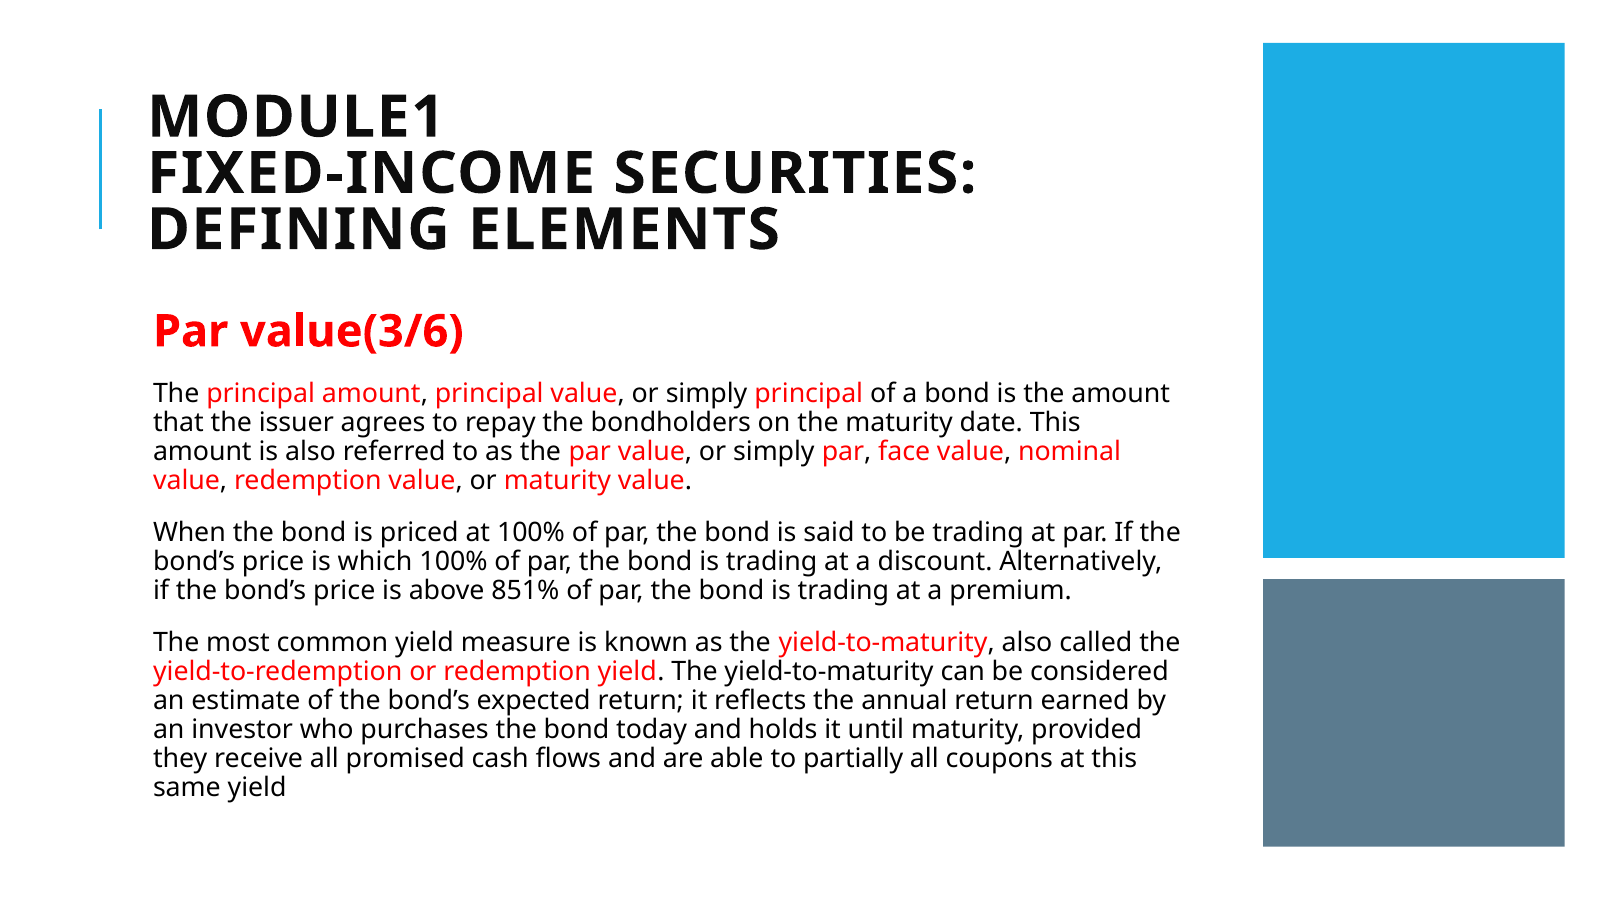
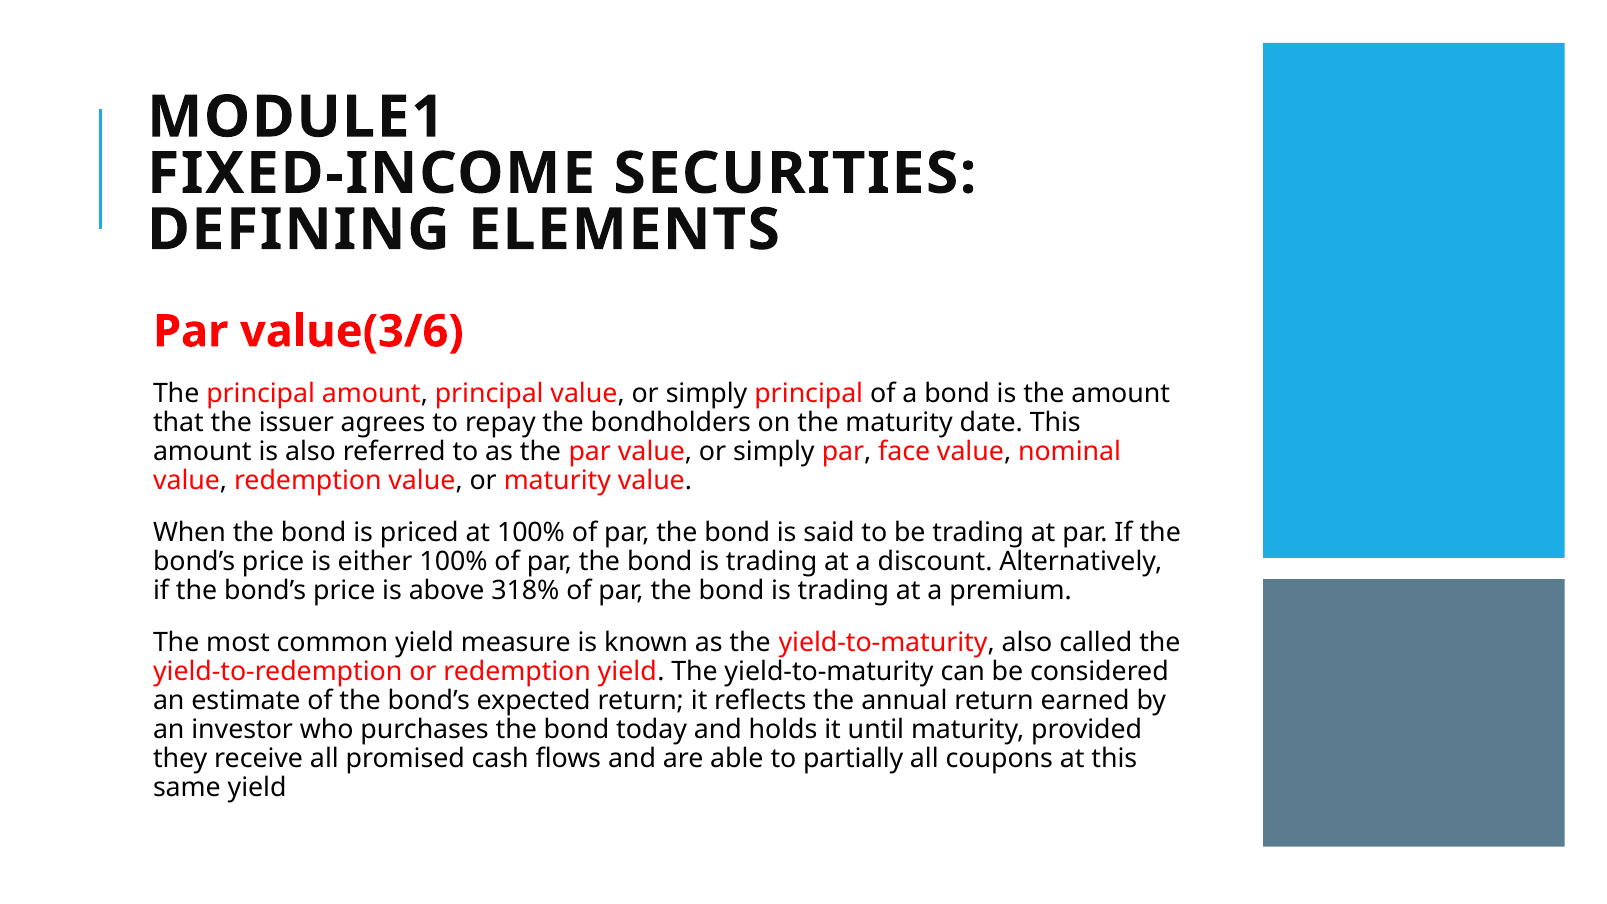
which: which -> either (375, 562)
851%: 851% -> 318% (525, 591)
